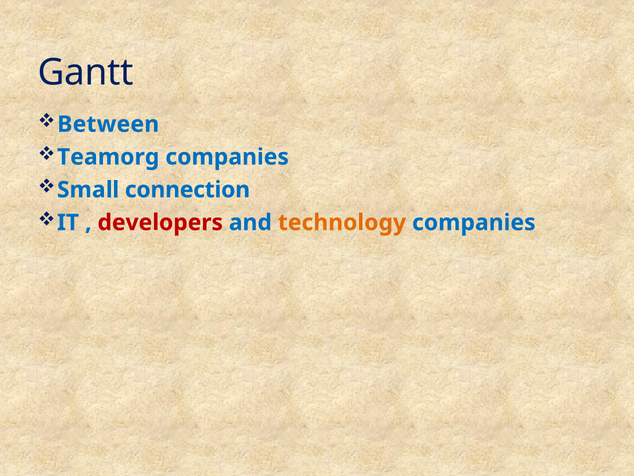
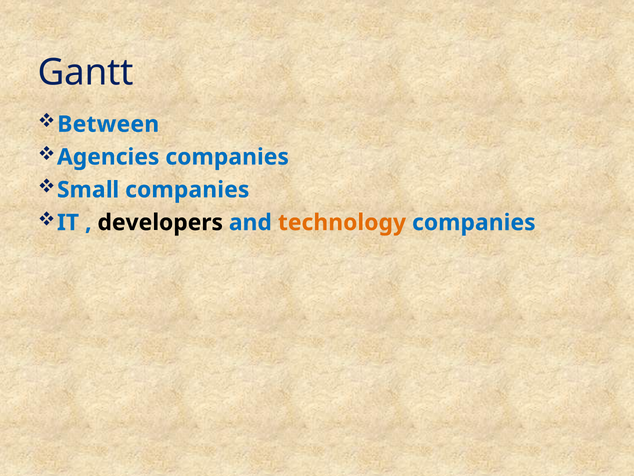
Teamorg: Teamorg -> Agencies (108, 157)
Small connection: connection -> companies (187, 190)
developers colour: red -> black (160, 222)
